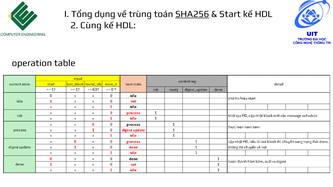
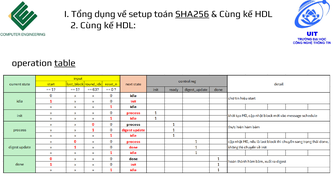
trùng: trùng -> setup (140, 14)
Start: Start -> Cùng (230, 14)
table underline: none -> present (65, 63)
